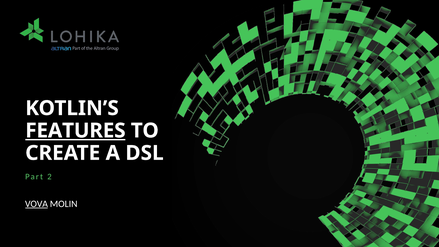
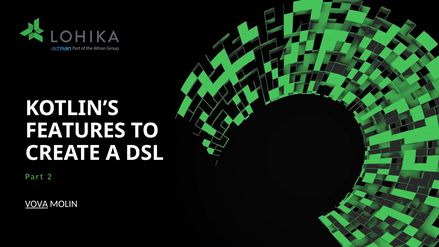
FEATURES underline: present -> none (75, 131)
